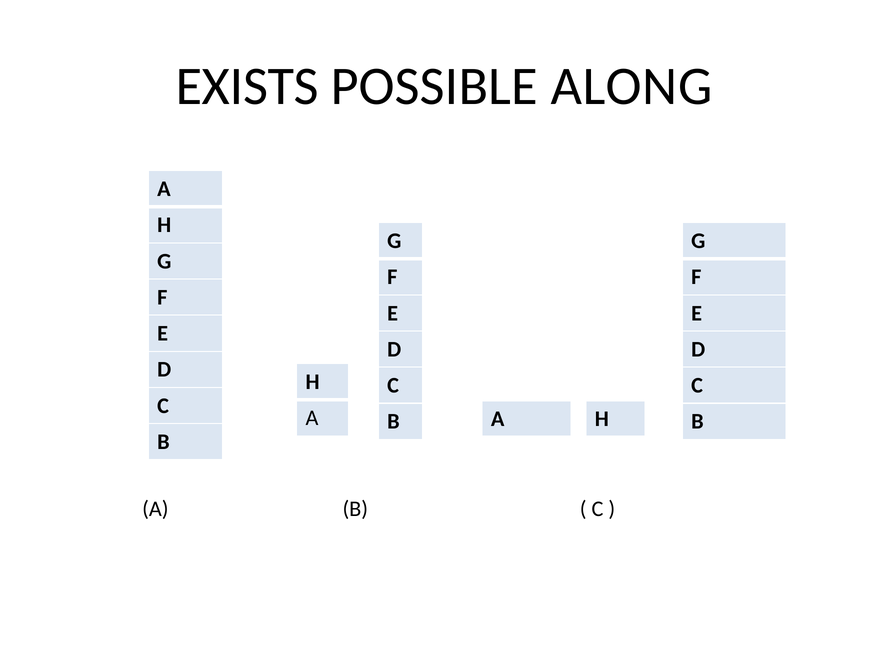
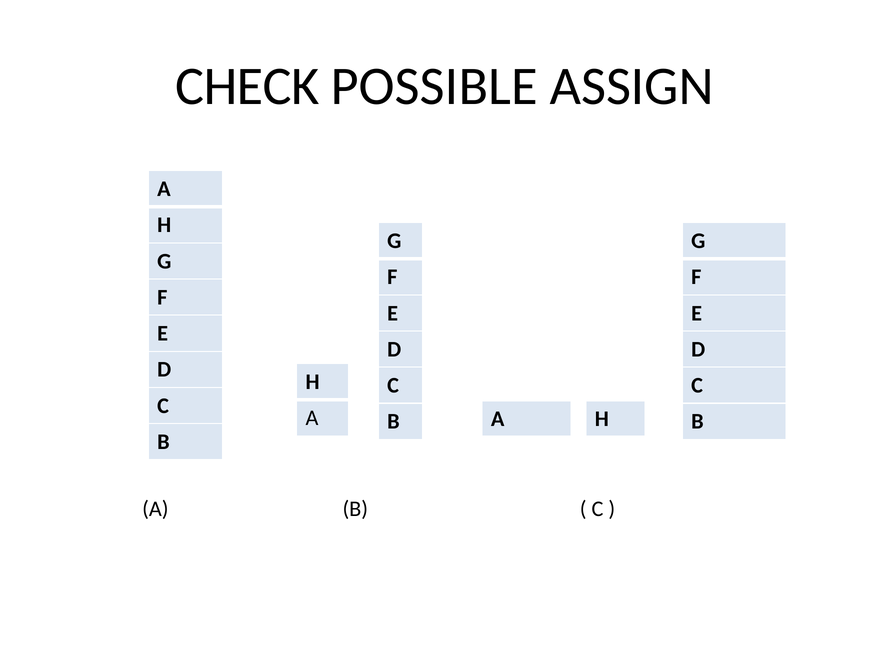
EXISTS: EXISTS -> CHECK (247, 86)
ALONG: ALONG -> ASSIGN (632, 86)
